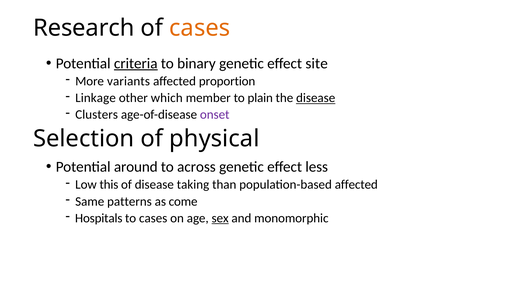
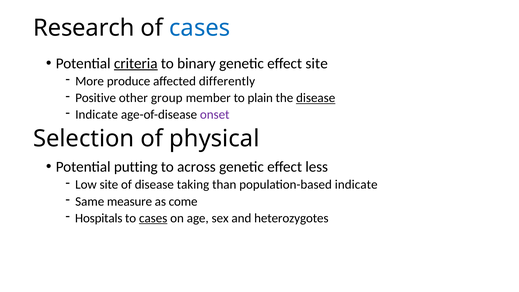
cases colour: orange -> blue (200, 28)
variants: variants -> produce (129, 81)
proportion: proportion -> differently (227, 81)
Linkage: Linkage -> Positive (96, 98)
which: which -> group (167, 98)
Clusters: Clusters -> Indicate (97, 115)
around: around -> putting (136, 167)
Low this: this -> site (109, 185)
population-based affected: affected -> indicate (356, 185)
patterns: patterns -> measure (130, 201)
cases underline: none -> present (153, 218)
sex underline: present -> none (220, 218)
monomorphic: monomorphic -> heterozygotes (291, 218)
